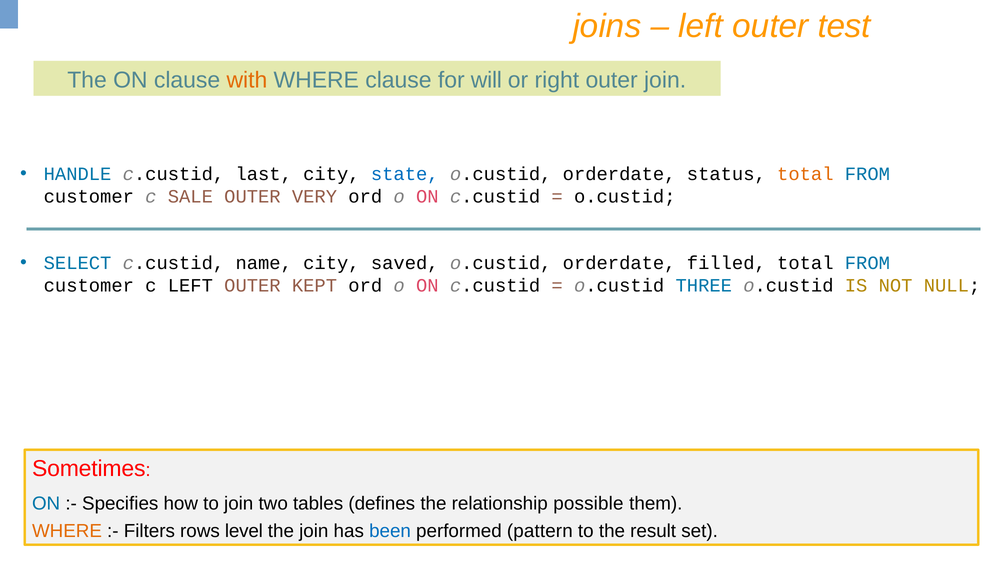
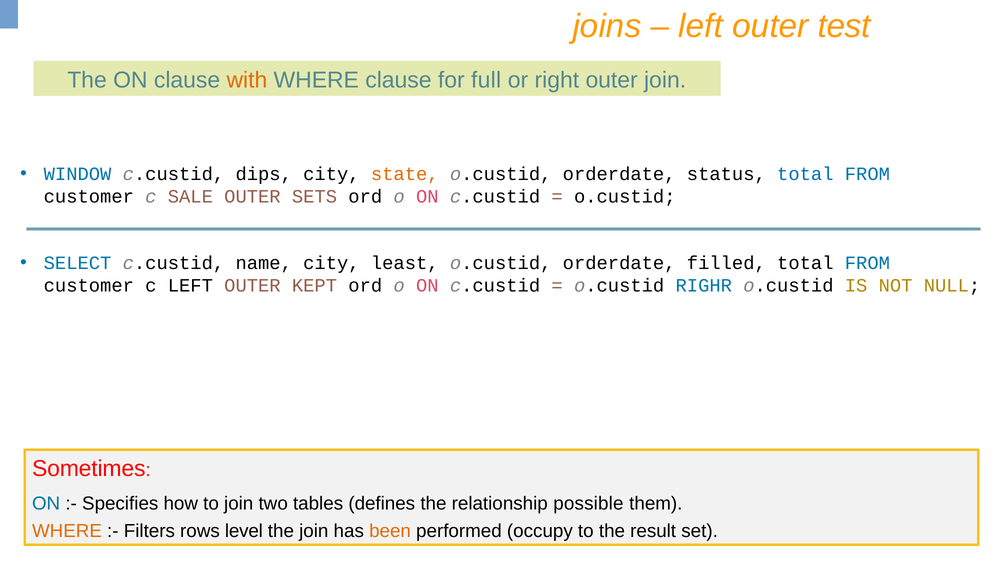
will: will -> full (486, 80)
HANDLE: HANDLE -> WINDOW (78, 174)
last: last -> dips (264, 174)
state colour: blue -> orange (405, 174)
total colour: orange -> blue (805, 174)
VERY: VERY -> SETS (314, 197)
saved: saved -> least (405, 263)
THREE: THREE -> RIGHR (704, 286)
been colour: blue -> orange (390, 531)
pattern: pattern -> occupy (540, 531)
